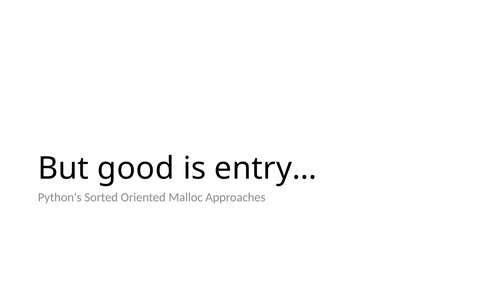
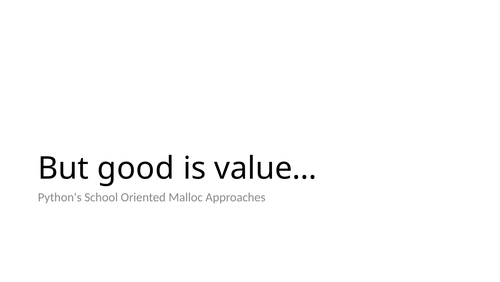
entry…: entry… -> value… (266, 168)
Sorted: Sorted -> School (101, 197)
